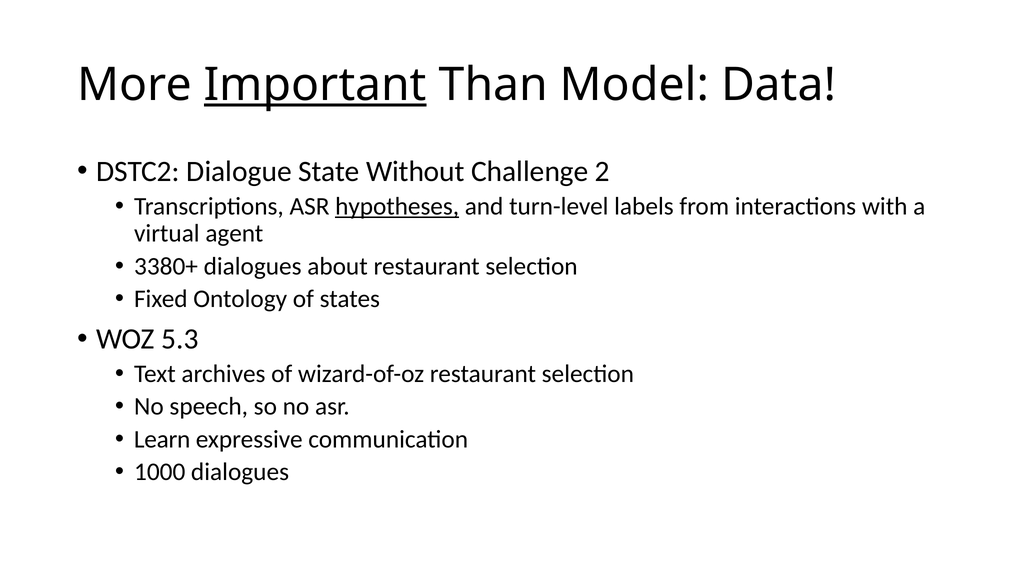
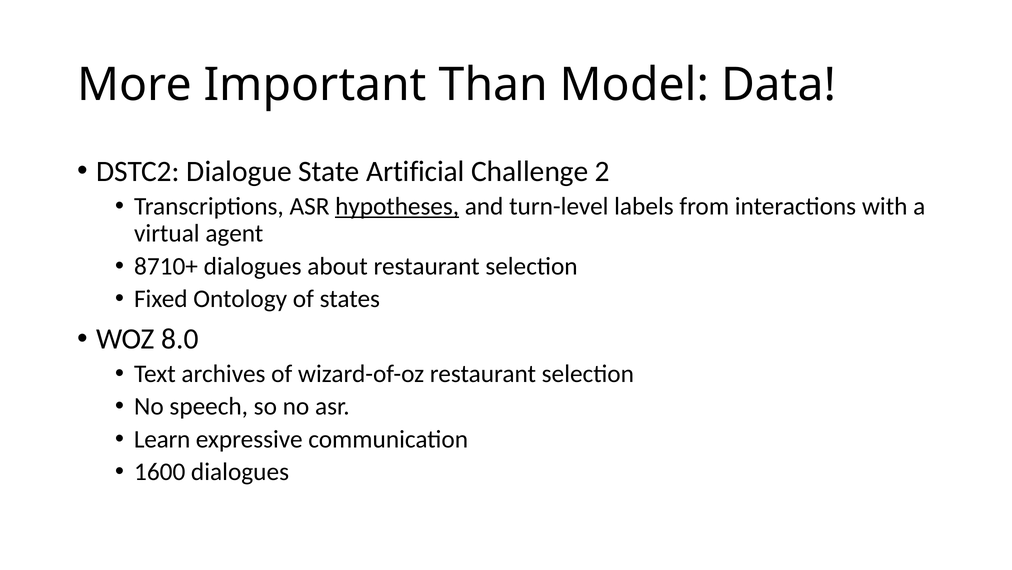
Important underline: present -> none (315, 85)
Without: Without -> Artificial (415, 171)
3380+: 3380+ -> 8710+ (166, 266)
5.3: 5.3 -> 8.0 (180, 339)
1000: 1000 -> 1600 (160, 471)
